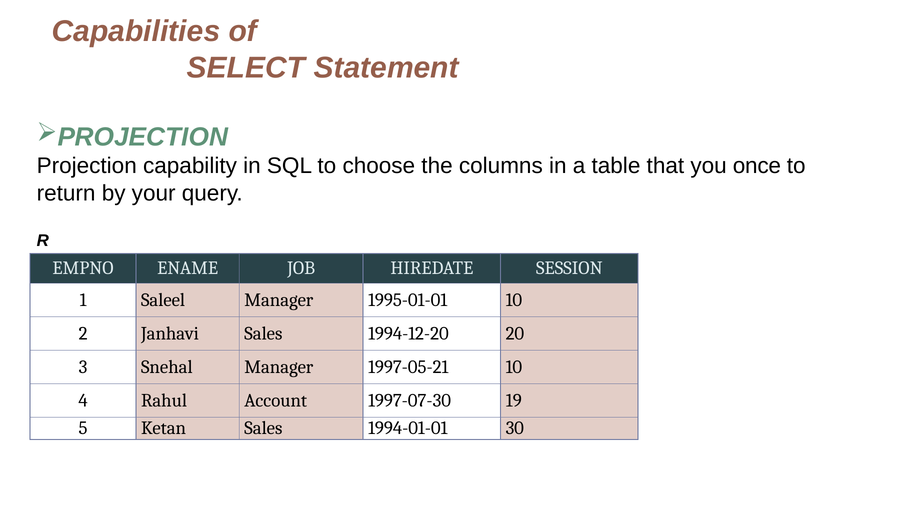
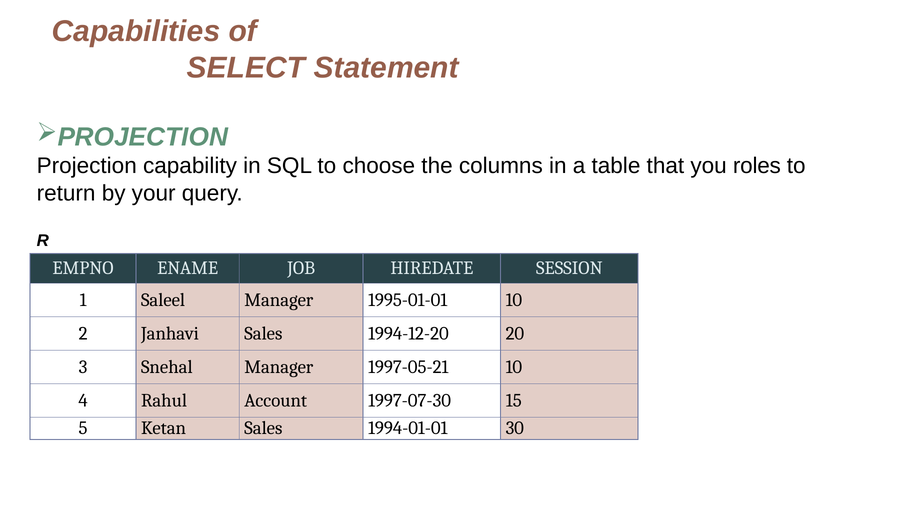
once: once -> roles (757, 166)
19: 19 -> 15 (514, 400)
